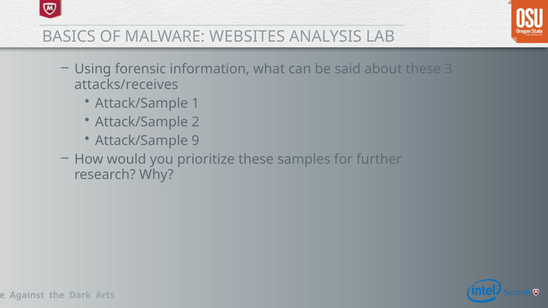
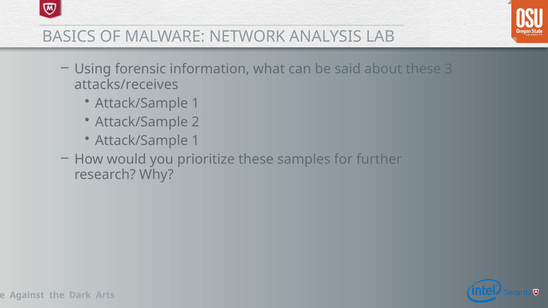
WEBSITES: WEBSITES -> NETWORK (247, 37)
9: 9 -> 1 (195, 141)
